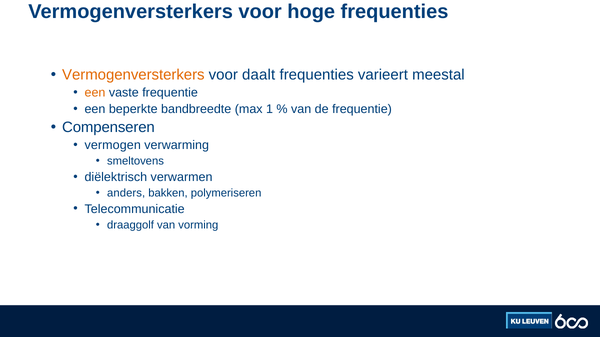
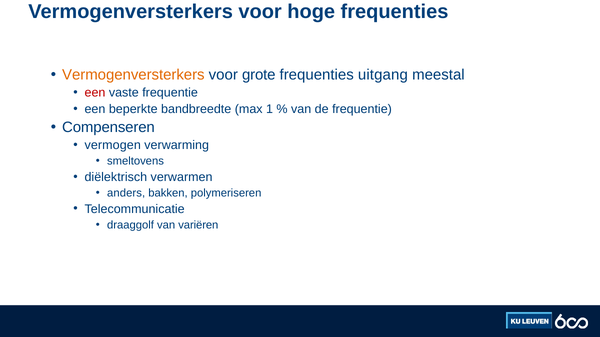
daalt: daalt -> grote (259, 75)
varieert: varieert -> uitgang (383, 75)
een colour: orange -> red (95, 93)
vorming: vorming -> variëren (198, 225)
